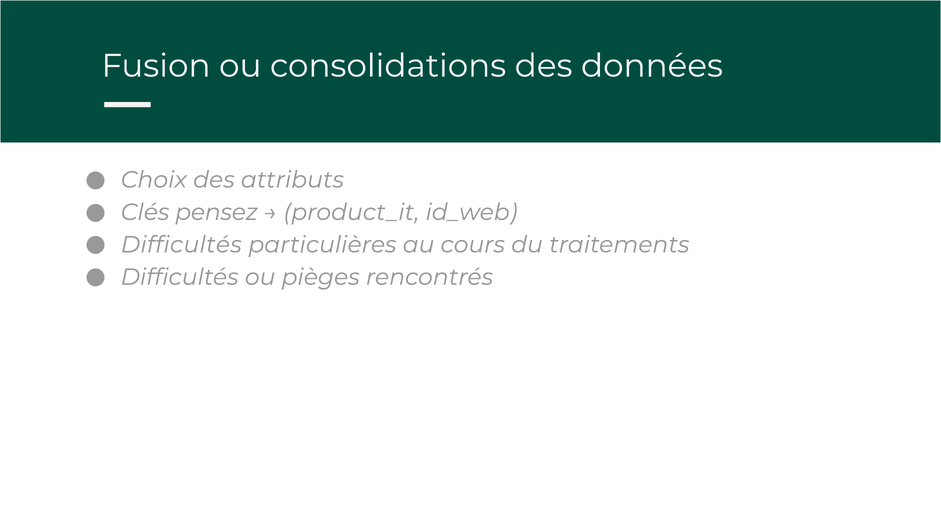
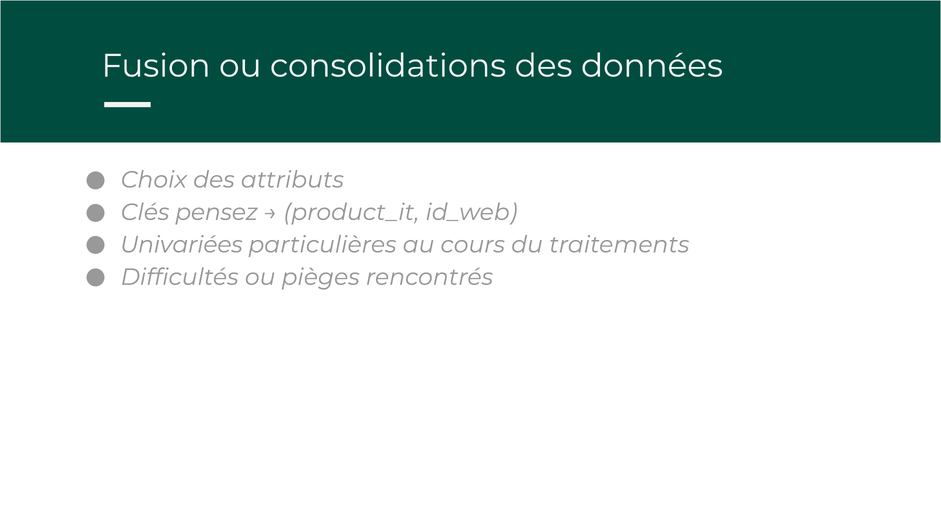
Difficultés: Difficultés -> Univariées (182, 245)
